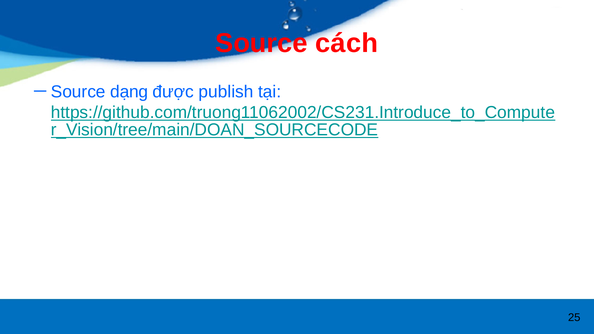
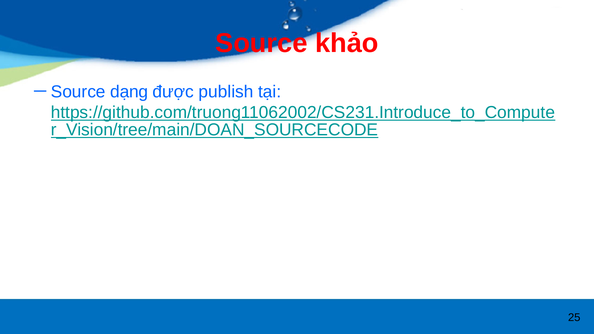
cách: cách -> khảo (347, 43)
